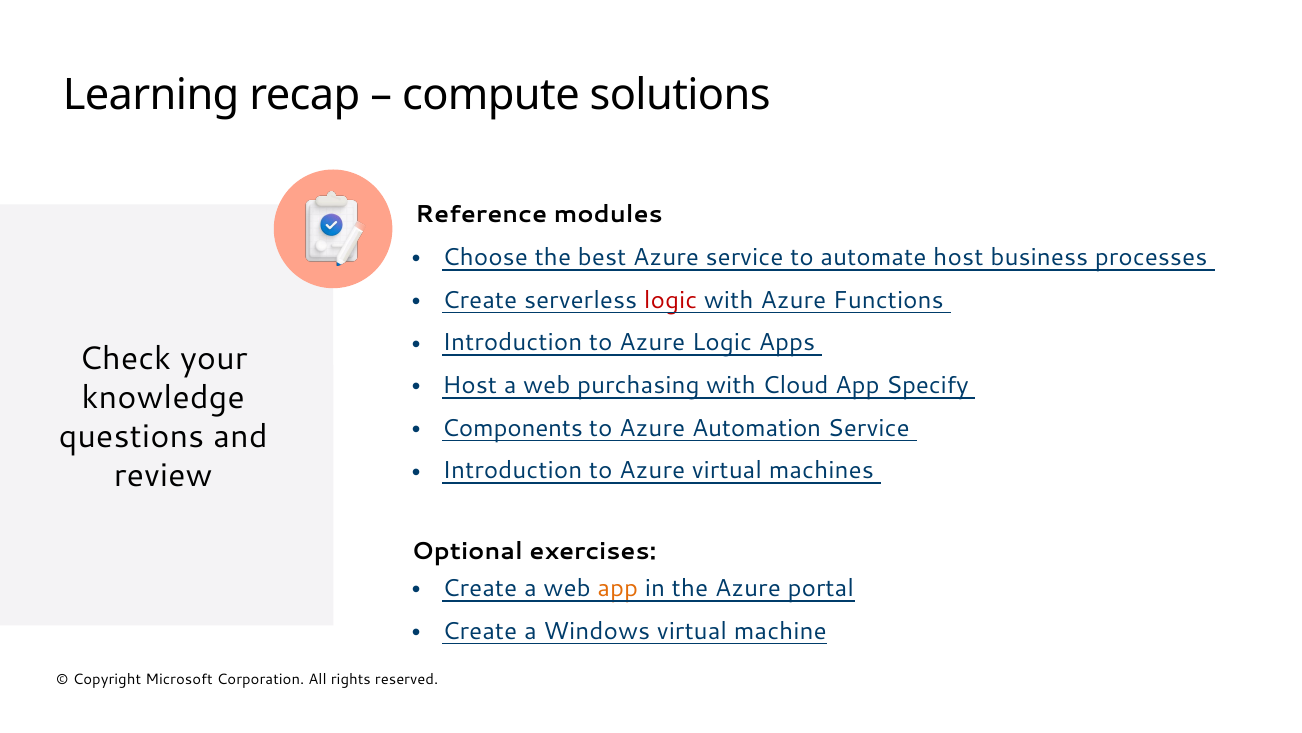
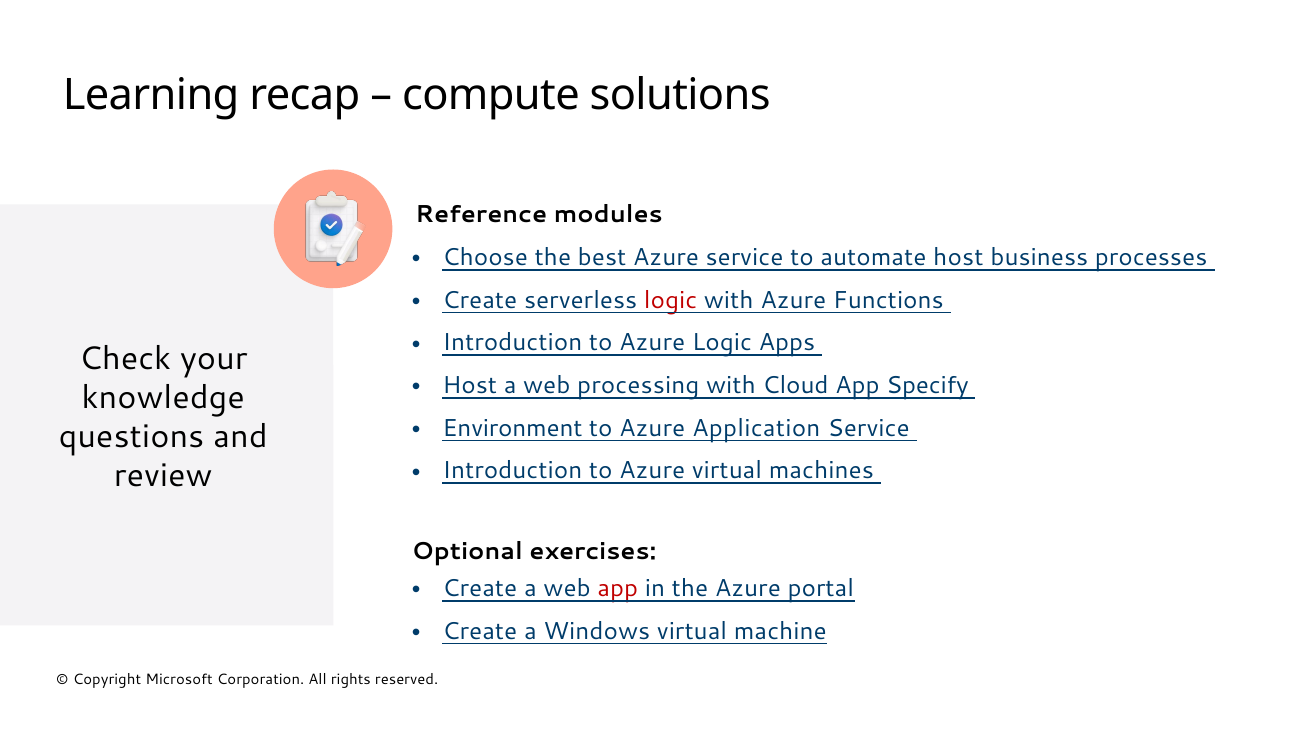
purchasing: purchasing -> processing (638, 385)
Components: Components -> Environment (512, 428)
Automation: Automation -> Application (756, 428)
app colour: orange -> red (618, 588)
